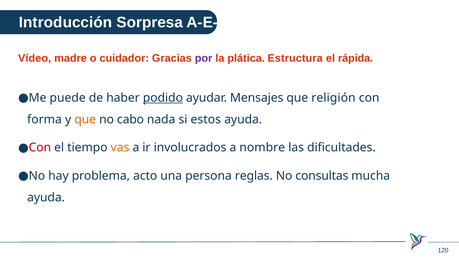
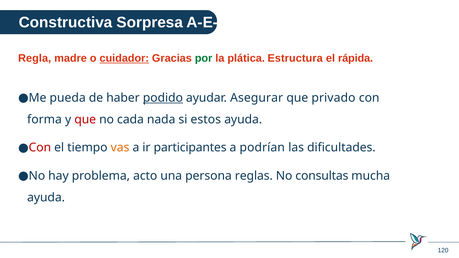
Introducción: Introducción -> Constructiva (66, 22)
Vídeo: Vídeo -> Regla (35, 58)
cuidador underline: none -> present (124, 58)
por colour: purple -> green (204, 58)
puede: puede -> pueda (68, 98)
Mensajes: Mensajes -> Asegurar (257, 98)
religión: religión -> privado (333, 98)
que colour: orange -> red (85, 120)
cabo: cabo -> cada (130, 120)
involucrados: involucrados -> participantes (190, 148)
nombre: nombre -> podrían (262, 148)
